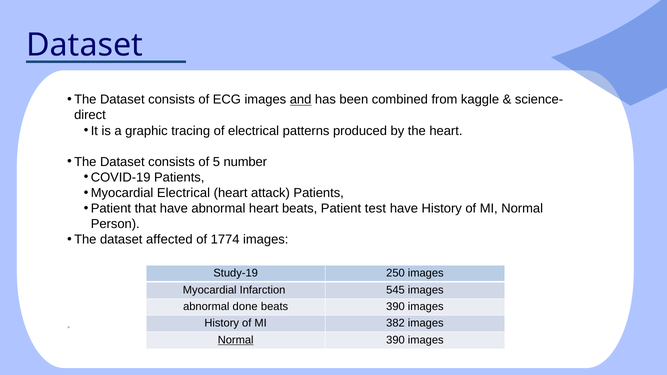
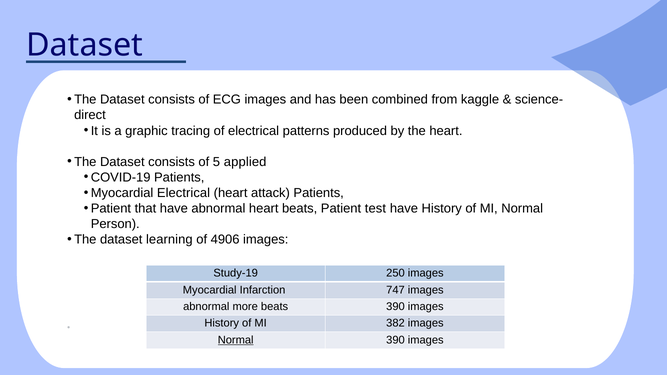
and underline: present -> none (301, 100)
number: number -> applied (245, 162)
affected: affected -> learning (169, 240)
1774: 1774 -> 4906 (225, 240)
545: 545 -> 747 (395, 290)
done: done -> more (245, 307)
